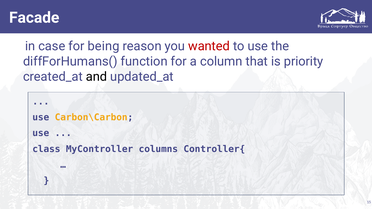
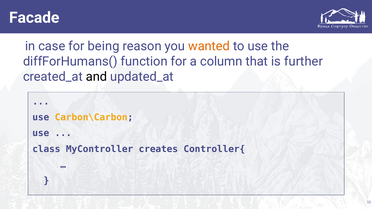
wanted colour: red -> orange (209, 46)
priority: priority -> further (303, 62)
columns: columns -> creates (158, 149)
